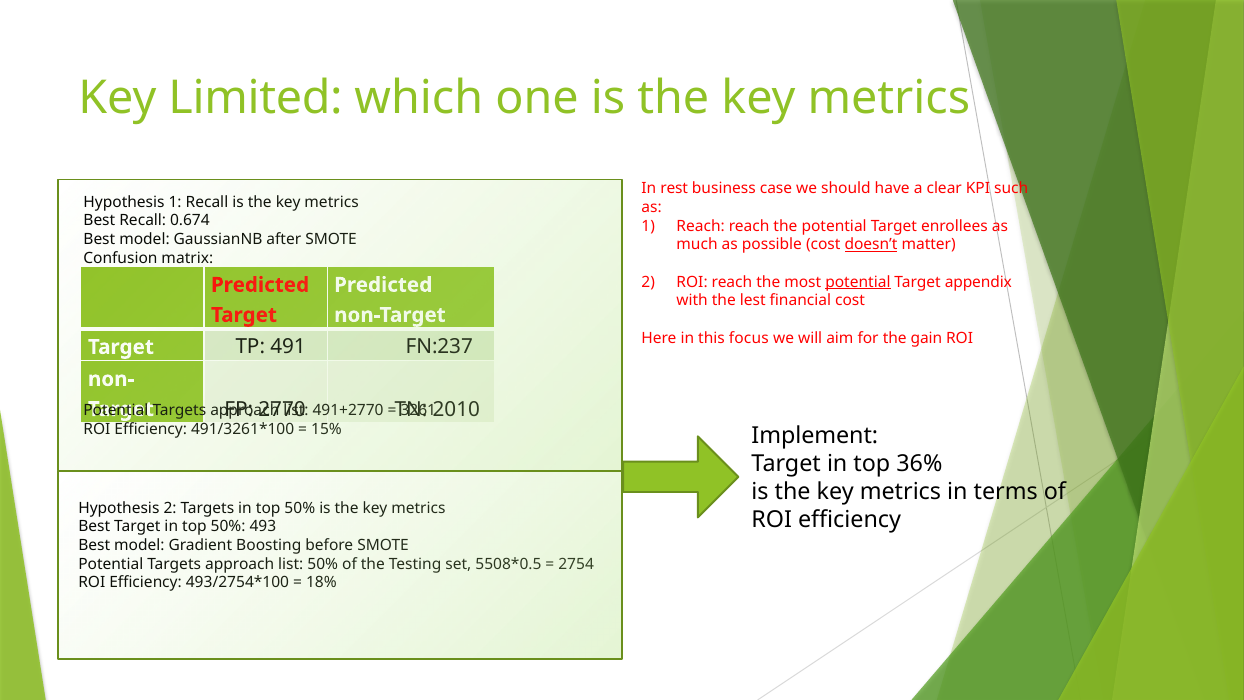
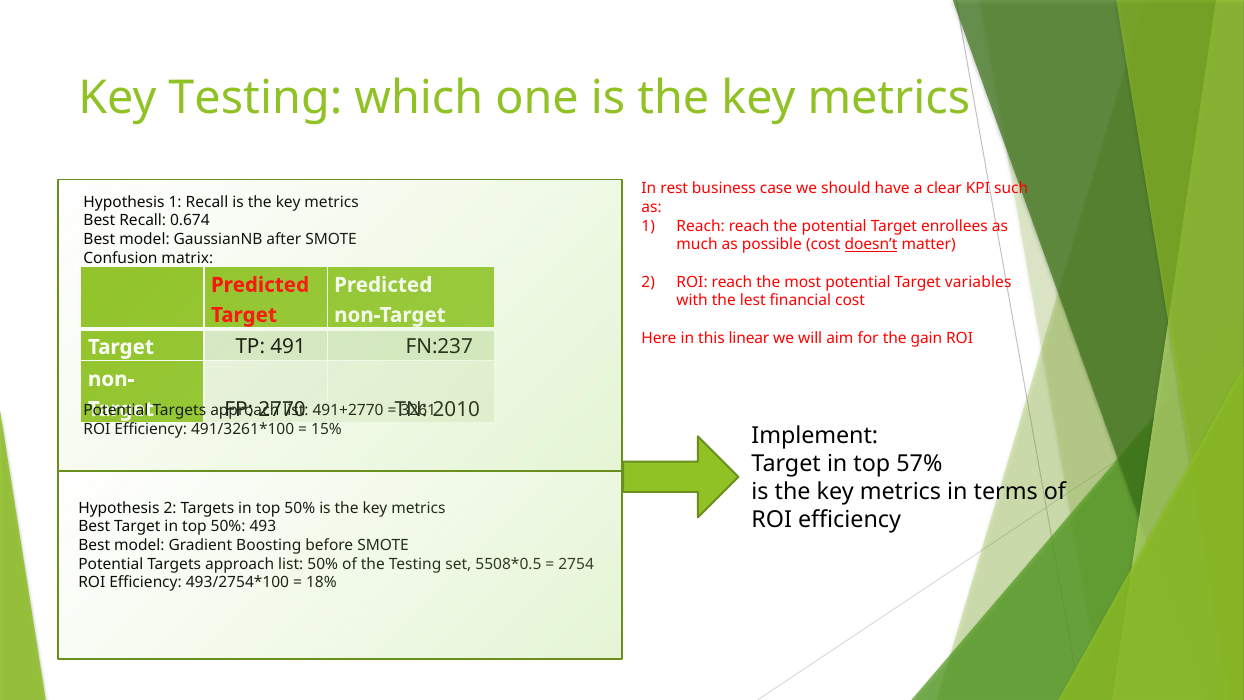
Key Limited: Limited -> Testing (255, 98)
potential underline: present -> none (858, 282)
appendix: appendix -> variables (978, 282)
focus: focus -> linear (749, 338)
36%: 36% -> 57% (919, 464)
